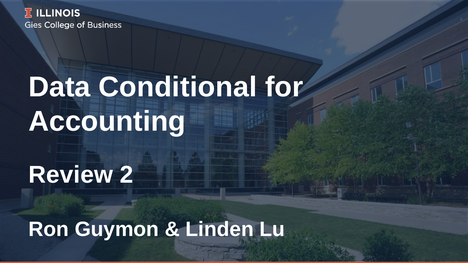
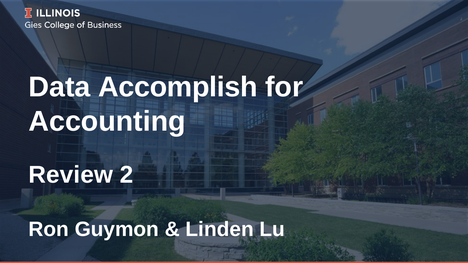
Conditional: Conditional -> Accomplish (178, 87)
